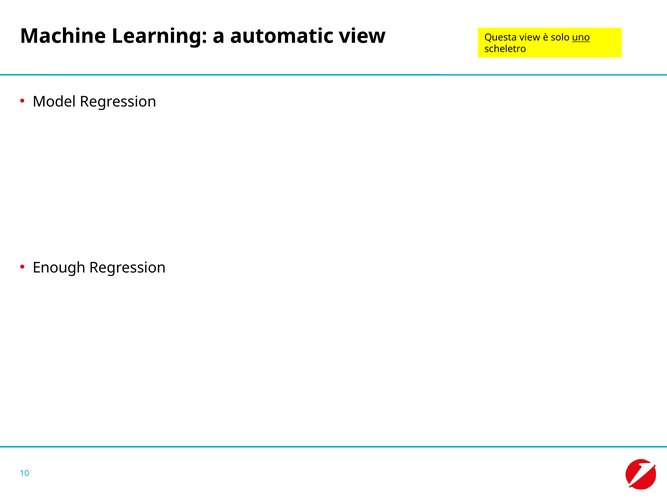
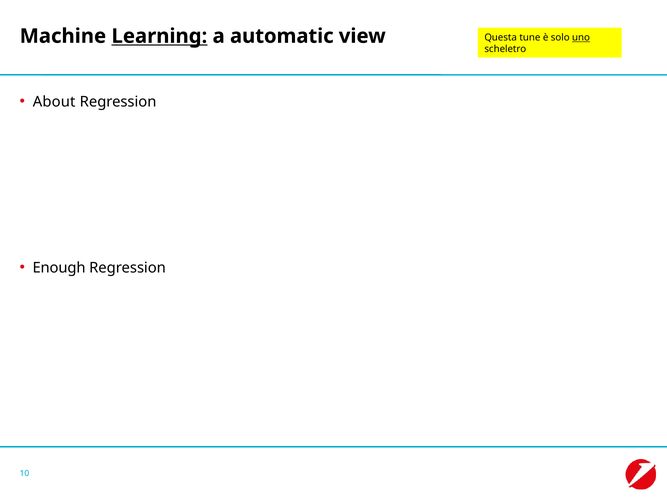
Learning underline: none -> present (159, 36)
Questa view: view -> tune (530, 37)
Model: Model -> About (54, 102)
